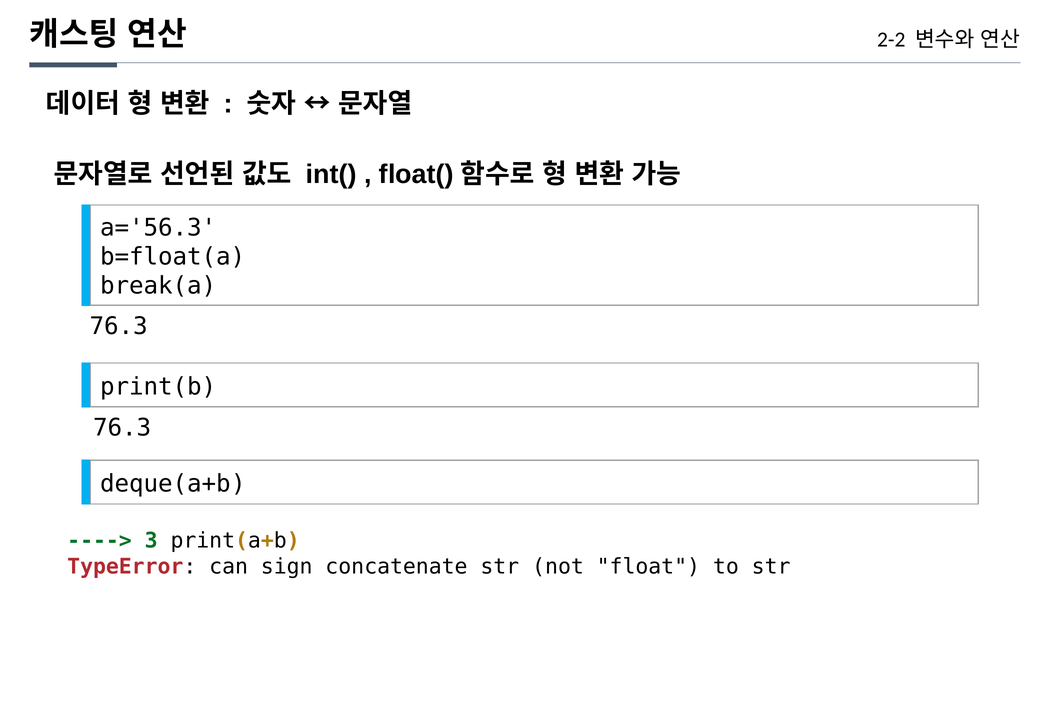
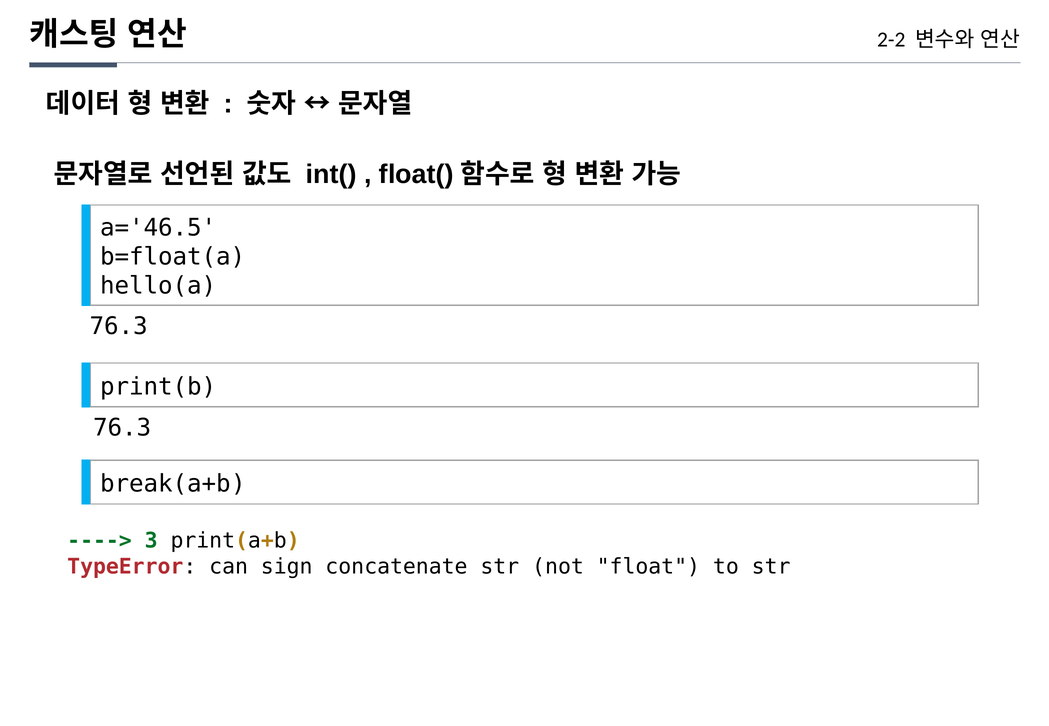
a='56.3: a='56.3 -> a='46.5 (158, 228)
break(a: break(a -> hello(a (158, 286)
deque(a+b: deque(a+b -> break(a+b (173, 484)
